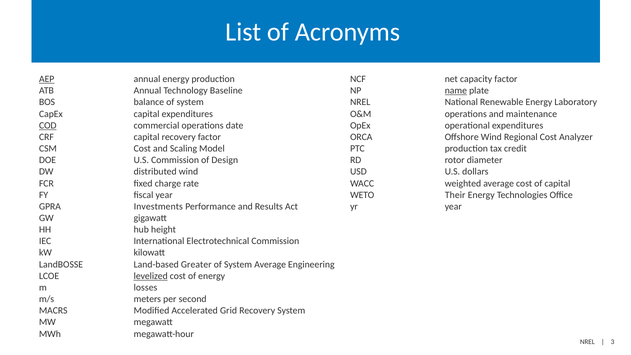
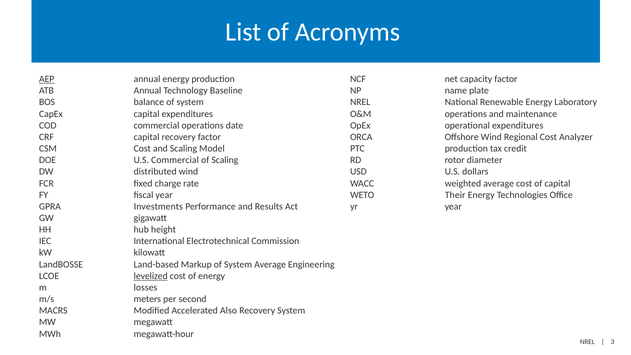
name underline: present -> none (456, 91)
COD underline: present -> none (48, 125)
U.S Commission: Commission -> Commercial (175, 160)
of Design: Design -> Scaling (225, 160)
Greater: Greater -> Markup (196, 264)
Grid: Grid -> Also (229, 311)
